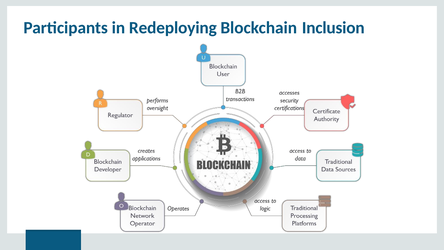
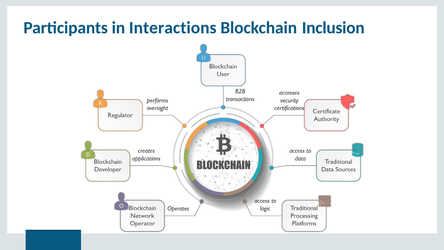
Redeploying: Redeploying -> Interactions (173, 28)
